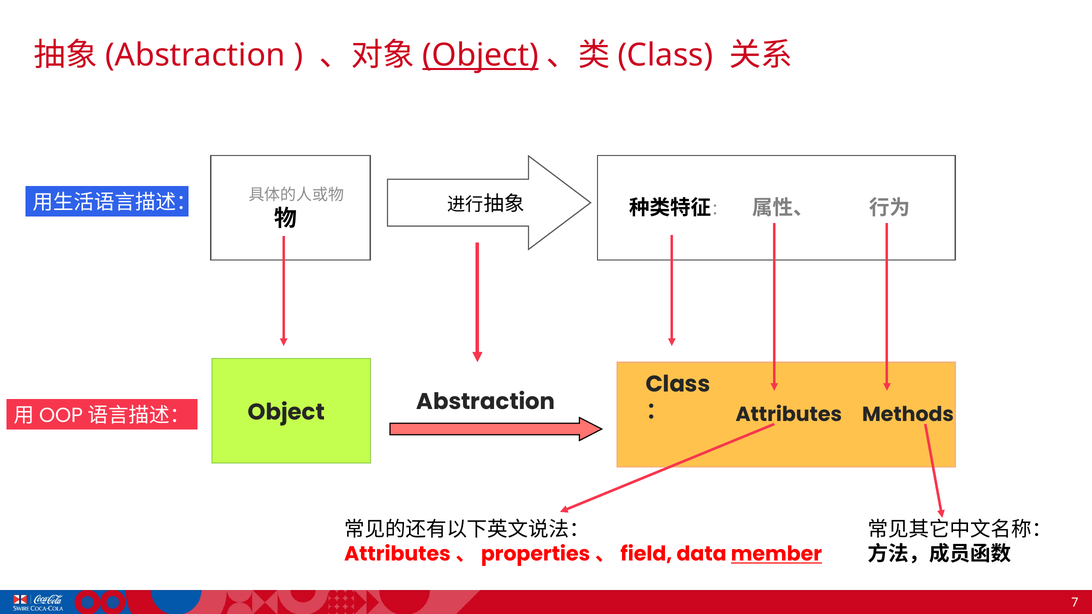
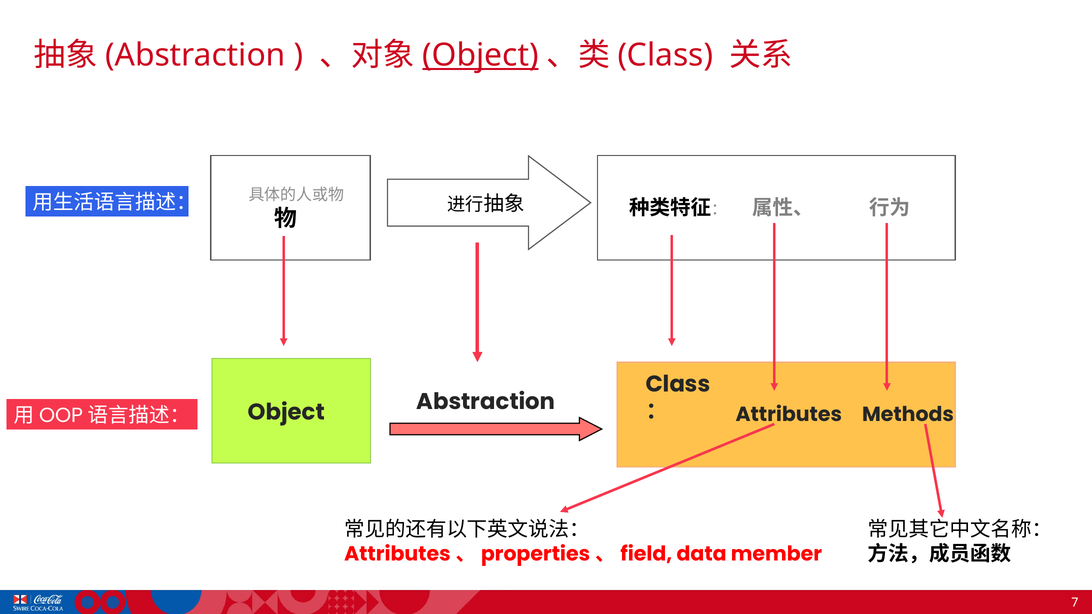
member underline: present -> none (776, 554)
